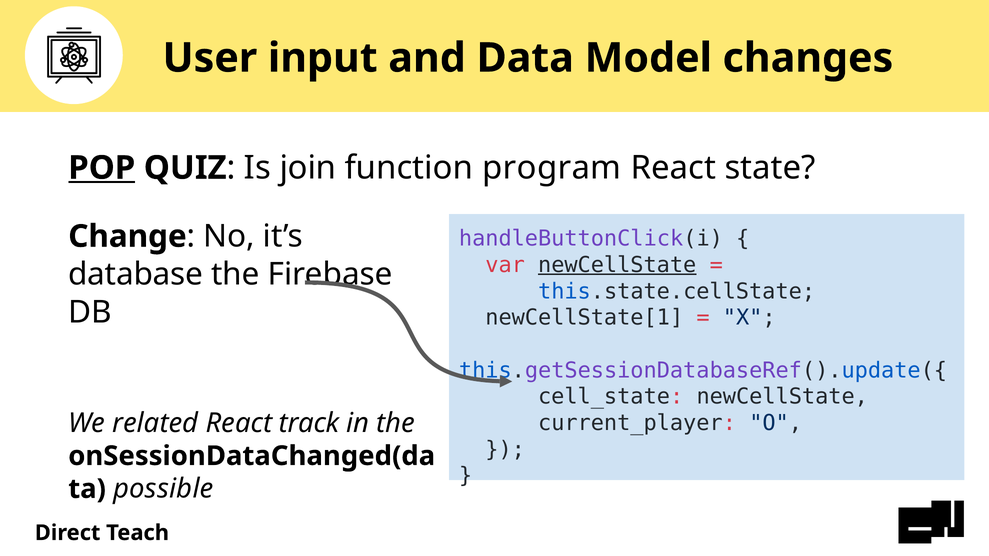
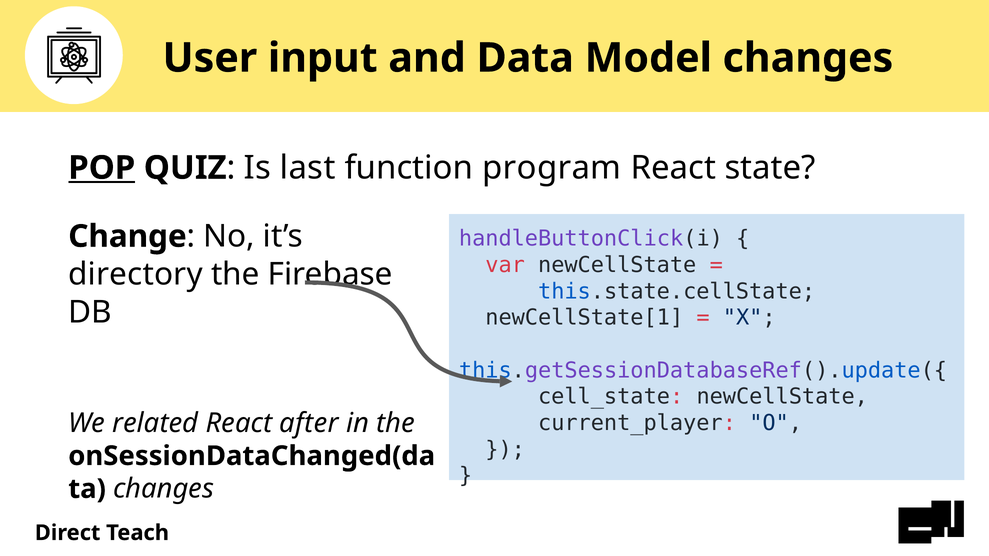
join: join -> last (308, 168)
newCellState underline: present -> none (617, 265)
database: database -> directory (135, 274)
track: track -> after (309, 423)
possible: possible -> changes (163, 489)
